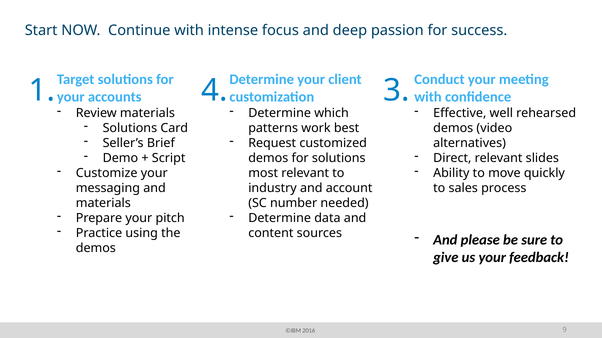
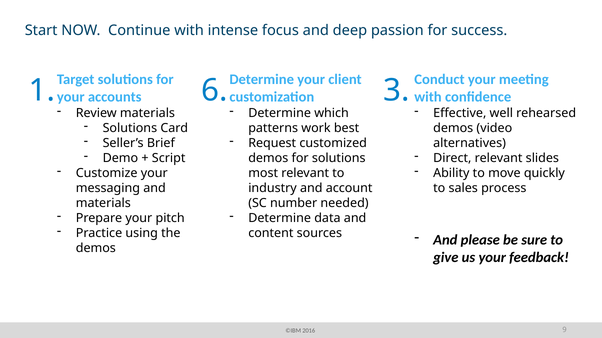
4: 4 -> 6 (214, 91)
